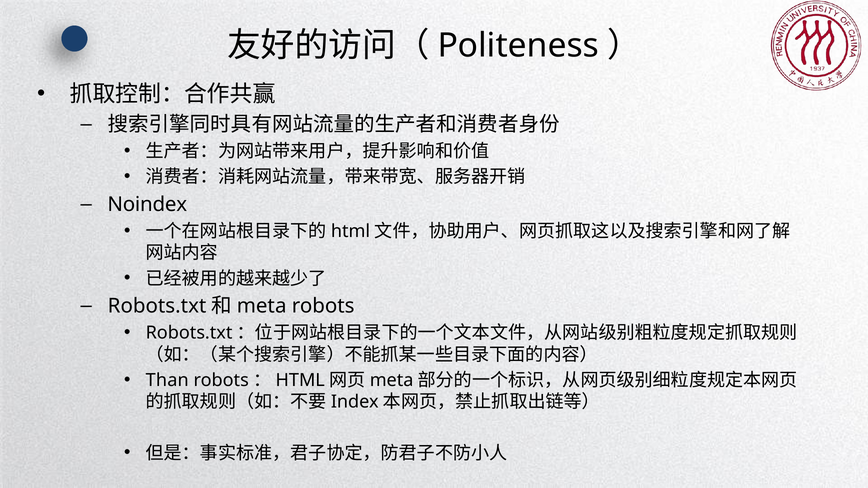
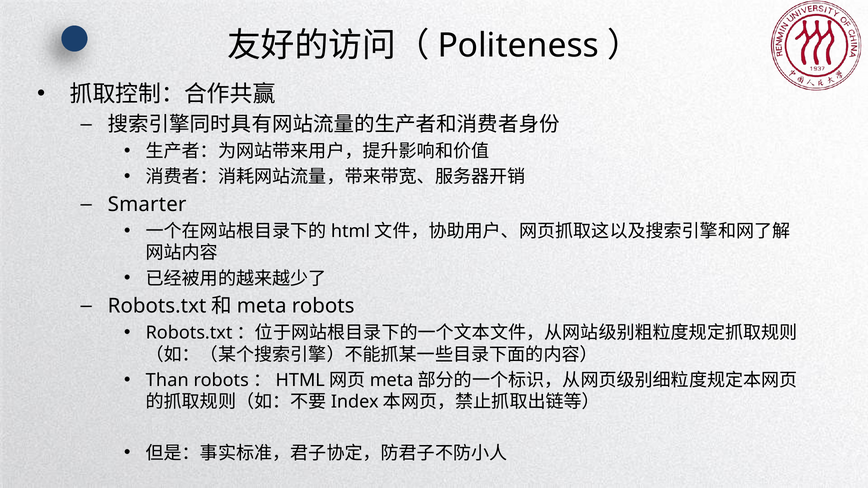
Noindex: Noindex -> Smarter (147, 205)
